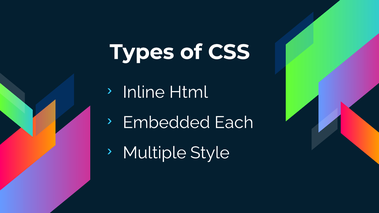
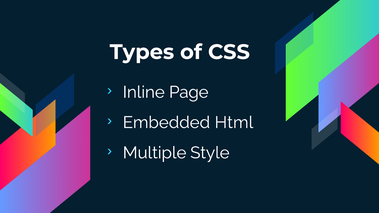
Html: Html -> Page (189, 92)
Each: Each -> Html (234, 123)
